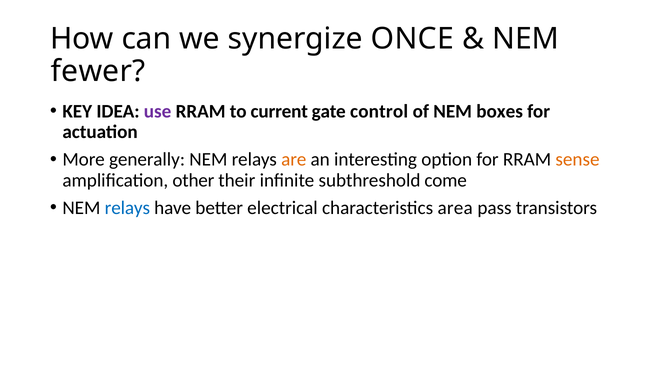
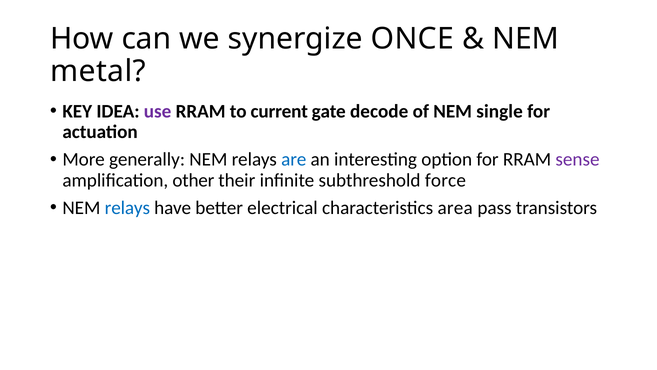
fewer: fewer -> metal (98, 71)
control: control -> decode (379, 111)
boxes: boxes -> single (500, 111)
are colour: orange -> blue (294, 159)
sense colour: orange -> purple (578, 159)
come: come -> force (445, 180)
